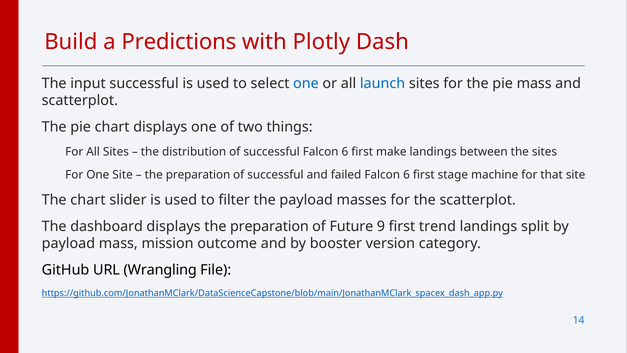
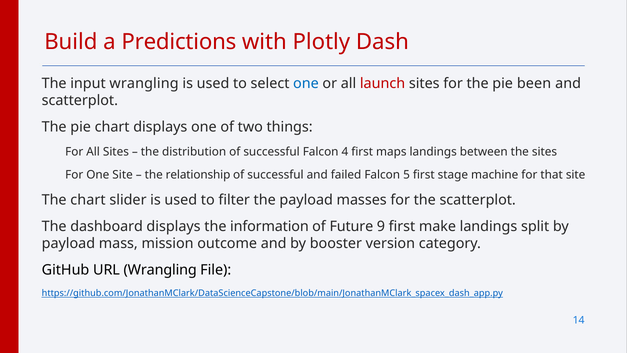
input successful: successful -> wrangling (144, 83)
launch colour: blue -> red (383, 83)
pie mass: mass -> been (534, 83)
successful Falcon 6: 6 -> 4 (345, 152)
make: make -> maps (391, 152)
preparation: preparation -> relationship (198, 175)
failed Falcon 6: 6 -> 5 (406, 175)
displays the preparation: preparation -> information (269, 226)
trend: trend -> make (438, 226)
